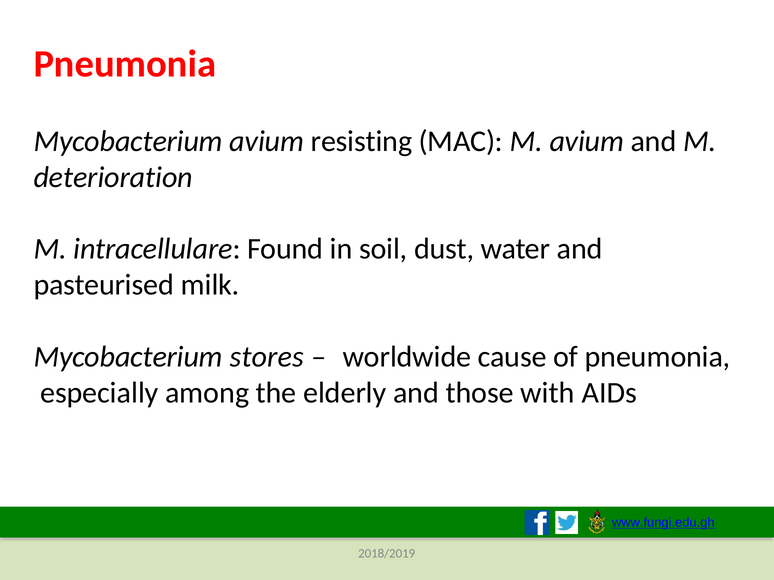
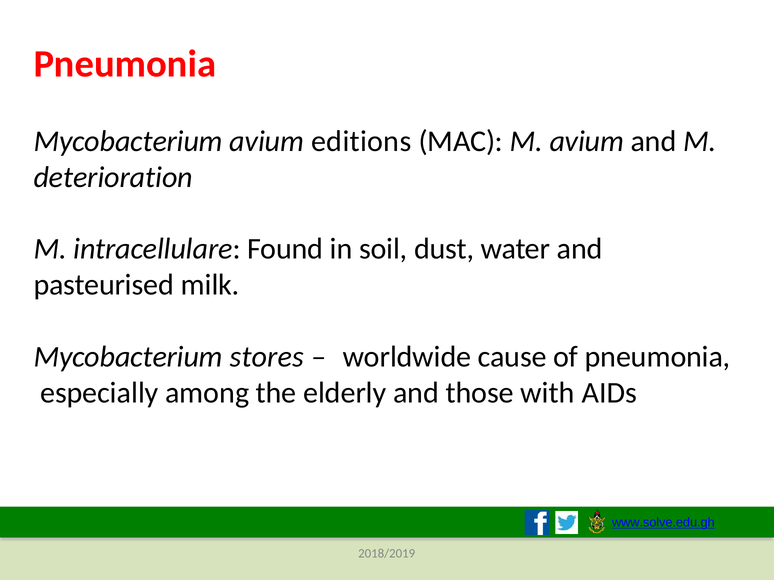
resisting: resisting -> editions (361, 141)
www.fungi.edu.gh: www.fungi.edu.gh -> www.solve.edu.gh (663, 523)
